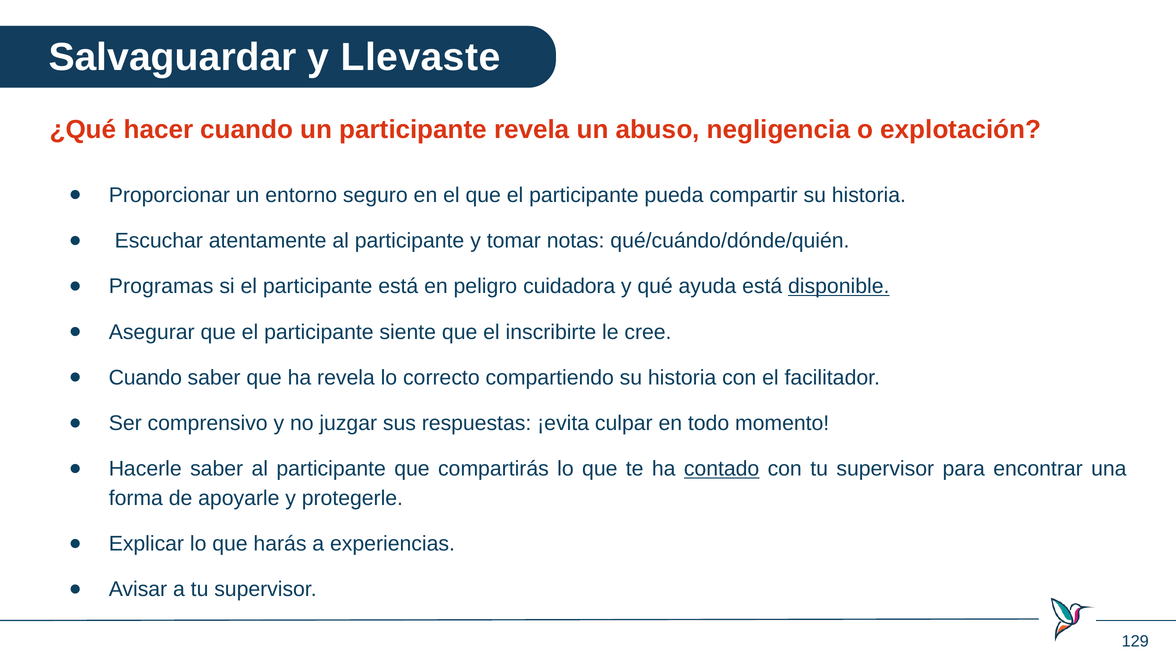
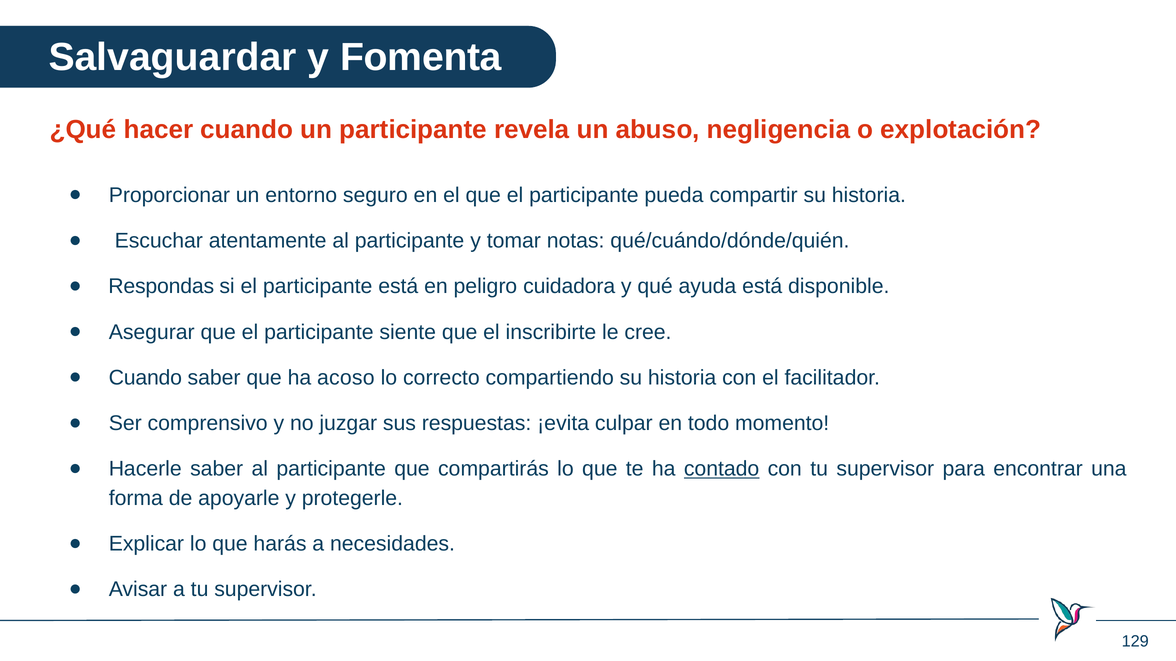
Llevaste: Llevaste -> Fomenta (421, 58)
Programas: Programas -> Respondas (161, 287)
disponible underline: present -> none (839, 287)
ha revela: revela -> acoso (346, 378)
experiencias: experiencias -> necesidades (392, 544)
